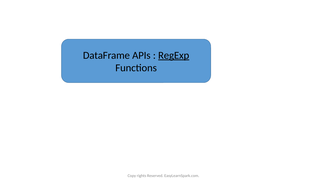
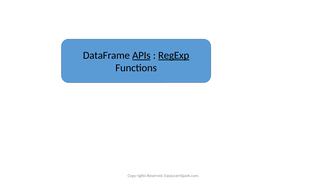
APIs underline: none -> present (141, 55)
